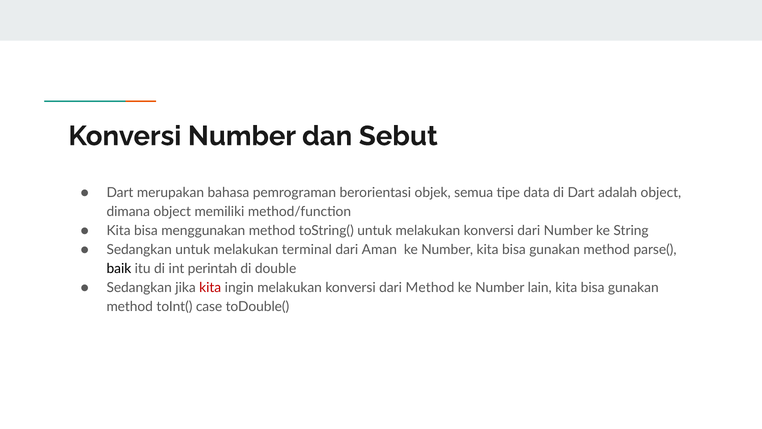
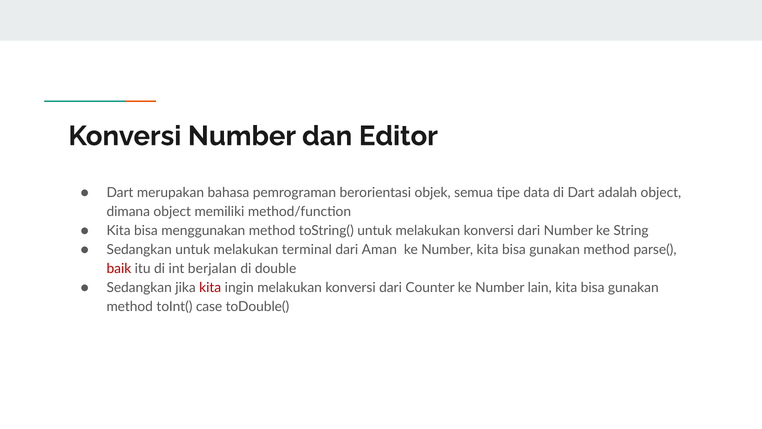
Sebut: Sebut -> Editor (398, 136)
baik colour: black -> red (119, 269)
perintah: perintah -> berjalan (212, 269)
dari Method: Method -> Counter (430, 288)
